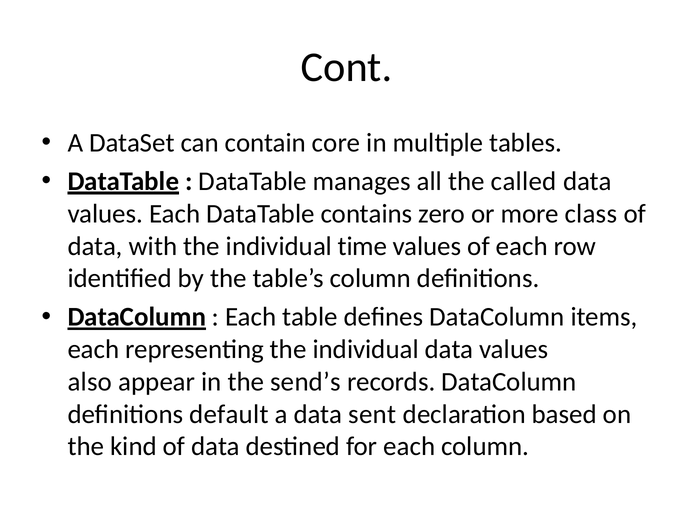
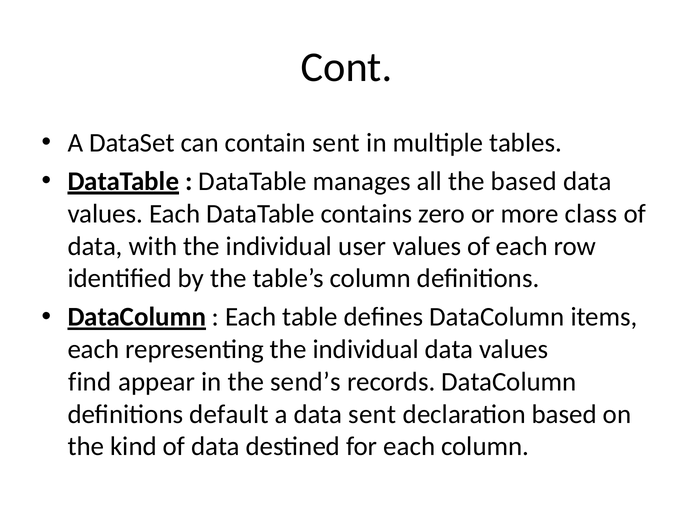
contain core: core -> sent (336, 143)
the called: called -> based (524, 181)
time: time -> user (362, 246)
also: also -> find (90, 382)
